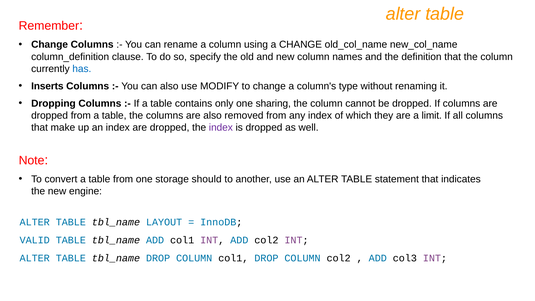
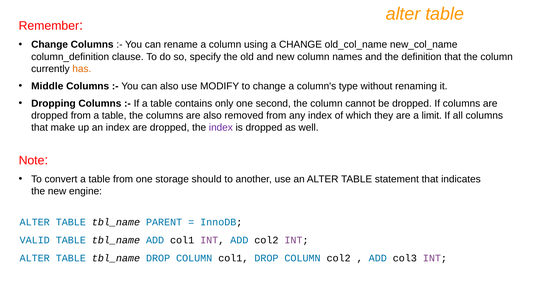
has colour: blue -> orange (82, 69)
Inserts: Inserts -> Middle (47, 86)
sharing: sharing -> second (273, 103)
LAYOUT: LAYOUT -> PARENT (164, 222)
